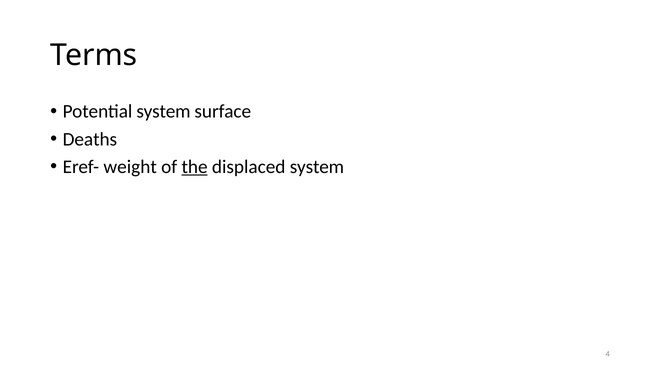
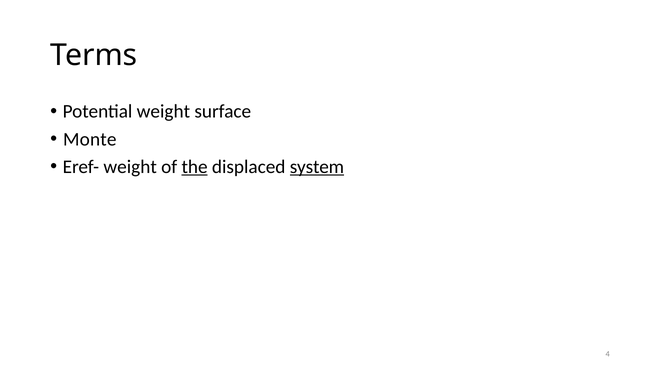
Potential system: system -> weight (163, 112)
Deaths: Deaths -> Monte (90, 139)
system underline: none -> present (317, 167)
